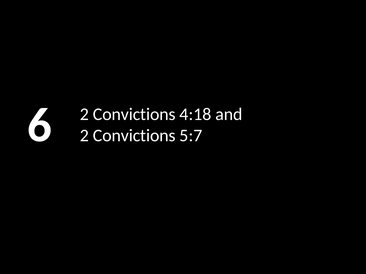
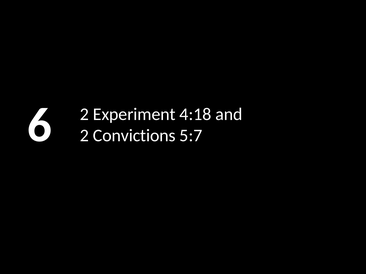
Convictions: Convictions -> Experiment (134, 114)
